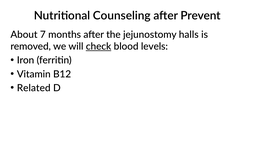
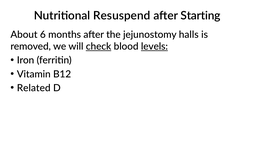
Counseling: Counseling -> Resuspend (122, 16)
Prevent: Prevent -> Starting (201, 16)
7: 7 -> 6 (43, 35)
levels underline: none -> present (154, 47)
